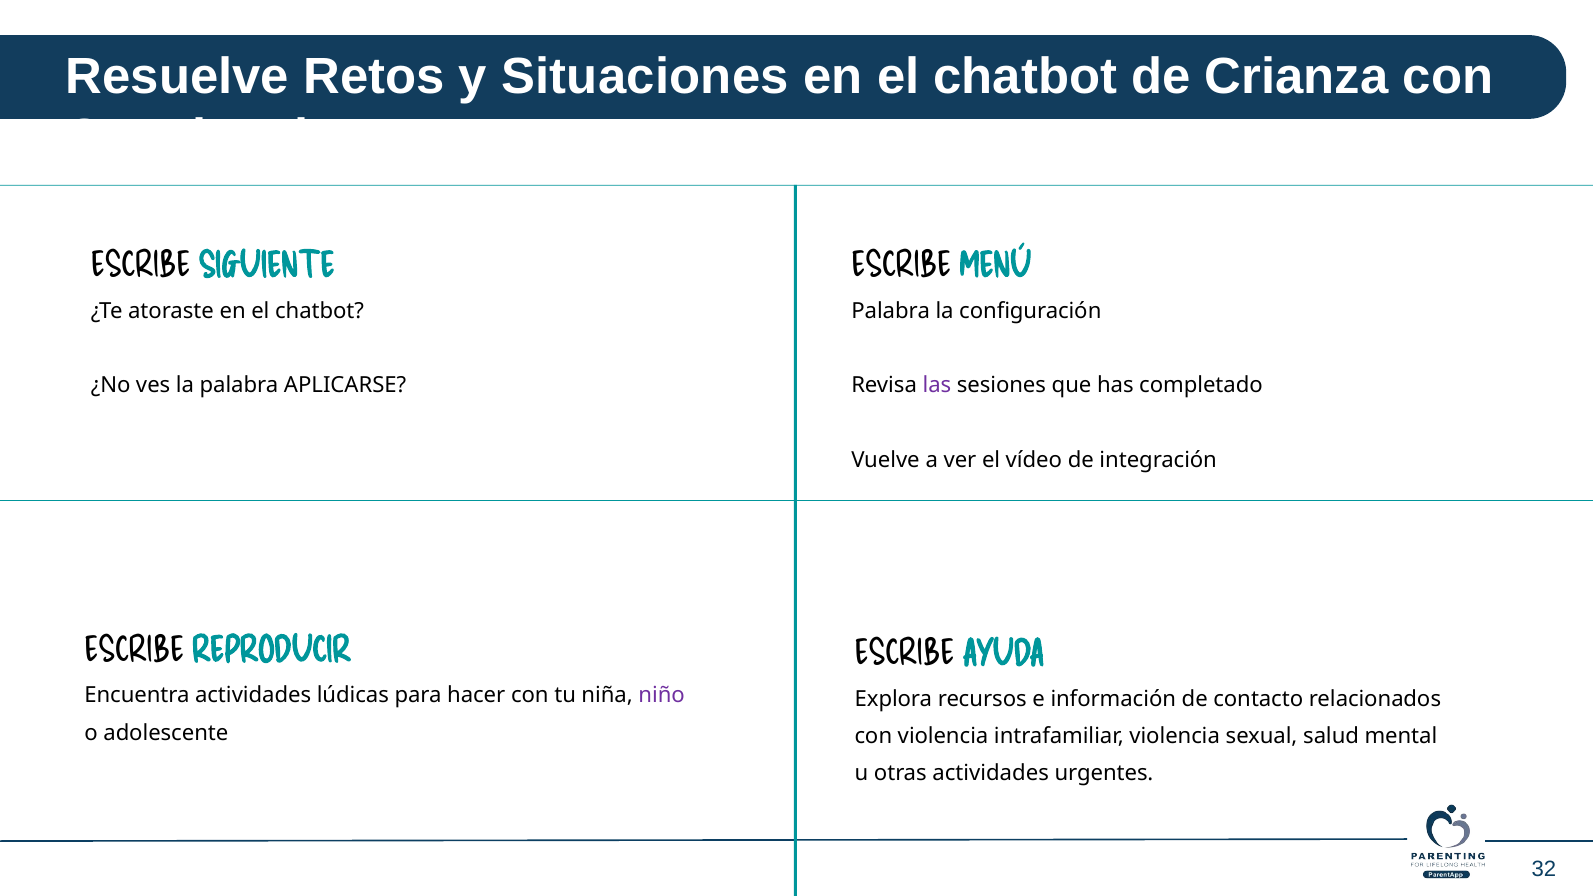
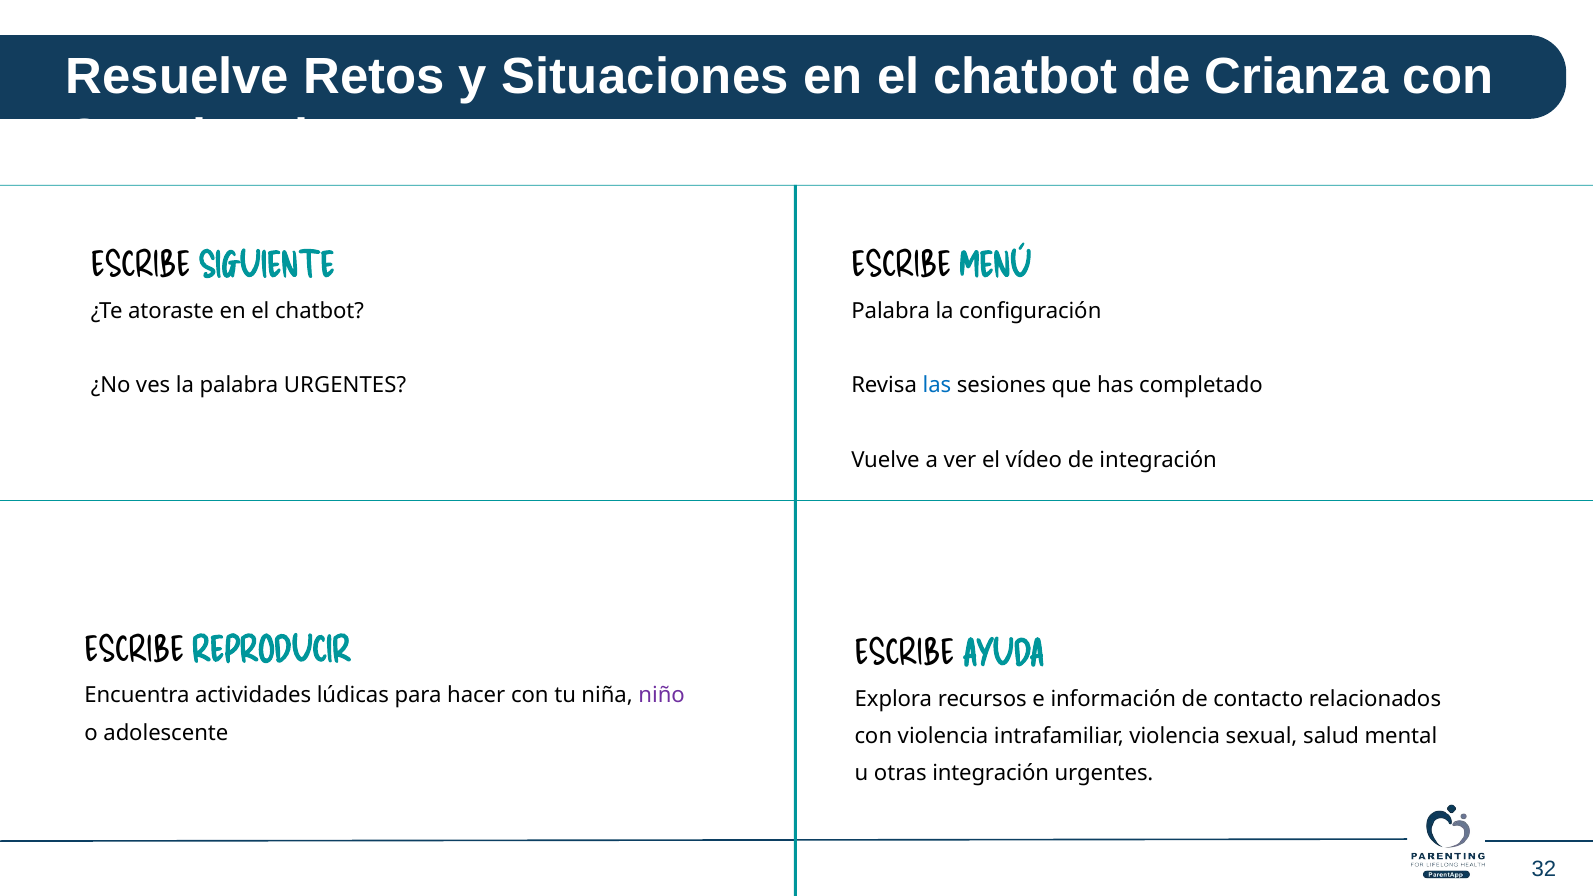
palabra APLICARSE: APLICARSE -> URGENTES (345, 386)
las colour: purple -> blue (937, 386)
otras actividades: actividades -> integración (991, 774)
